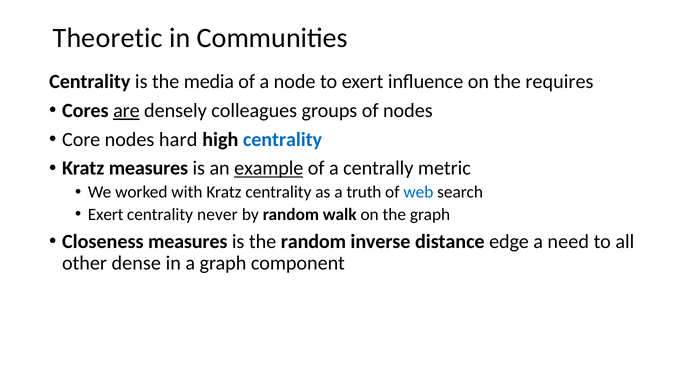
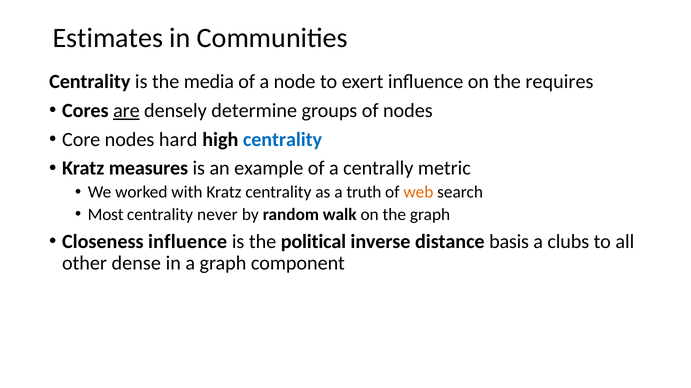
Theoretic: Theoretic -> Estimates (108, 38)
colleagues: colleagues -> determine (254, 111)
example underline: present -> none (269, 169)
web colour: blue -> orange (418, 192)
Exert: Exert -> Most (106, 215)
Closeness measures: measures -> influence (188, 242)
the random: random -> political (313, 242)
edge: edge -> basis (509, 242)
need: need -> clubs (568, 242)
